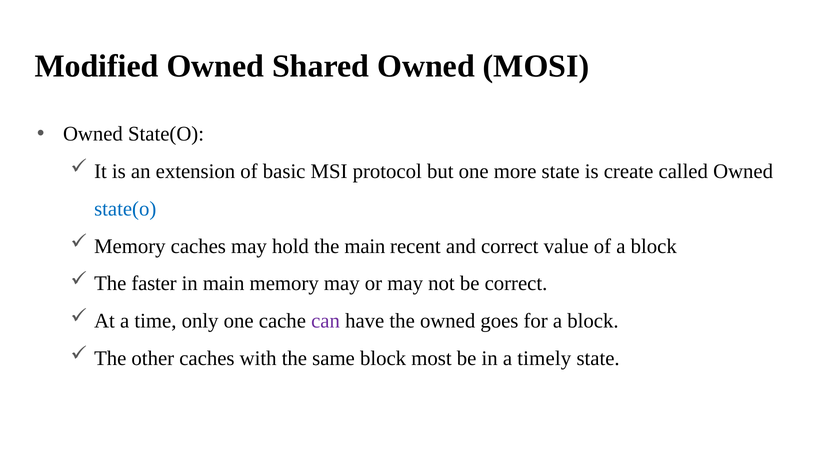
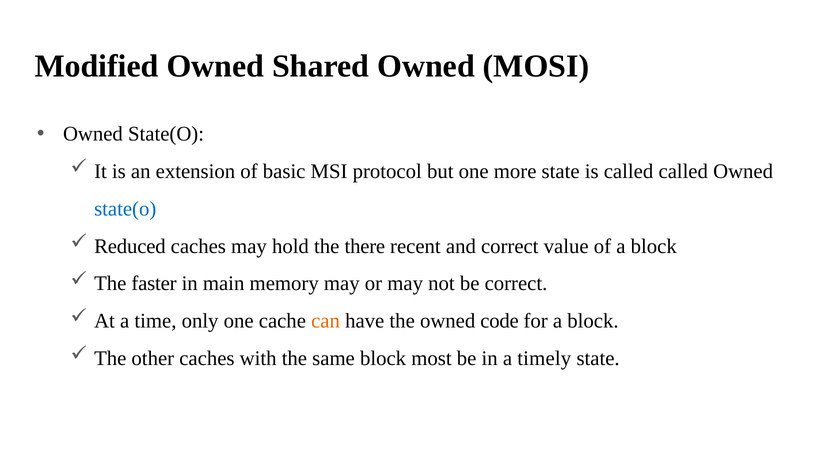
is create: create -> called (629, 171)
Memory: Memory -> Reduced (130, 246)
the main: main -> there (365, 246)
can colour: purple -> orange (326, 321)
goes: goes -> code (500, 321)
